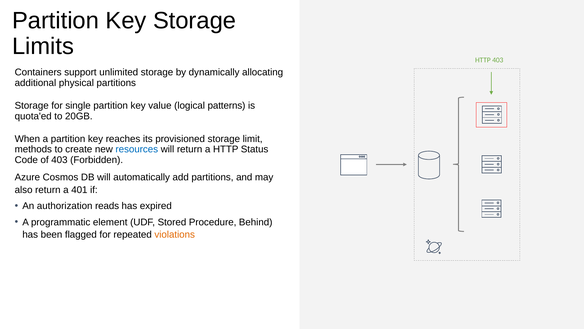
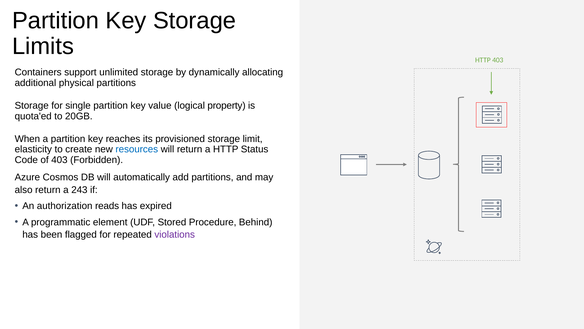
patterns: patterns -> property (227, 105)
methods: methods -> elasticity (33, 149)
401: 401 -> 243 (79, 190)
violations colour: orange -> purple (175, 234)
